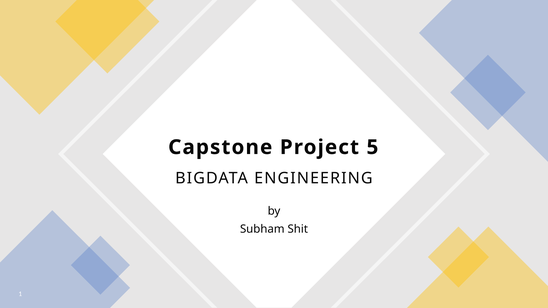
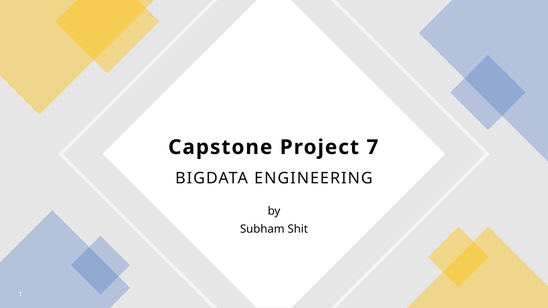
5: 5 -> 7 (372, 147)
